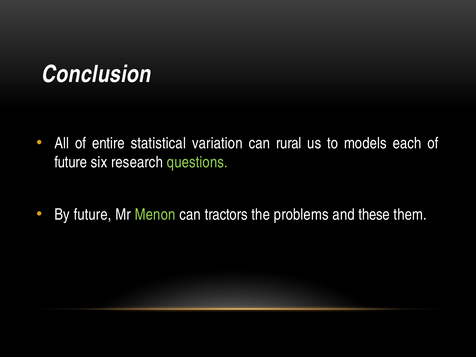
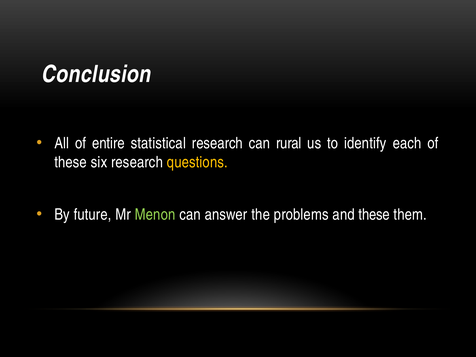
statistical variation: variation -> research (217, 143)
models: models -> identify (365, 143)
future: future -> these (71, 162)
questions colour: light green -> yellow (197, 162)
tractors: tractors -> answer (226, 215)
